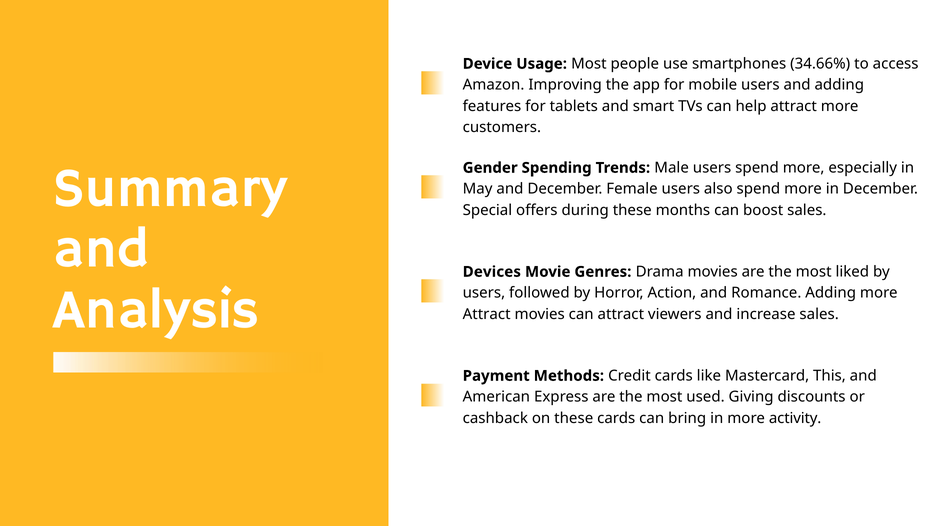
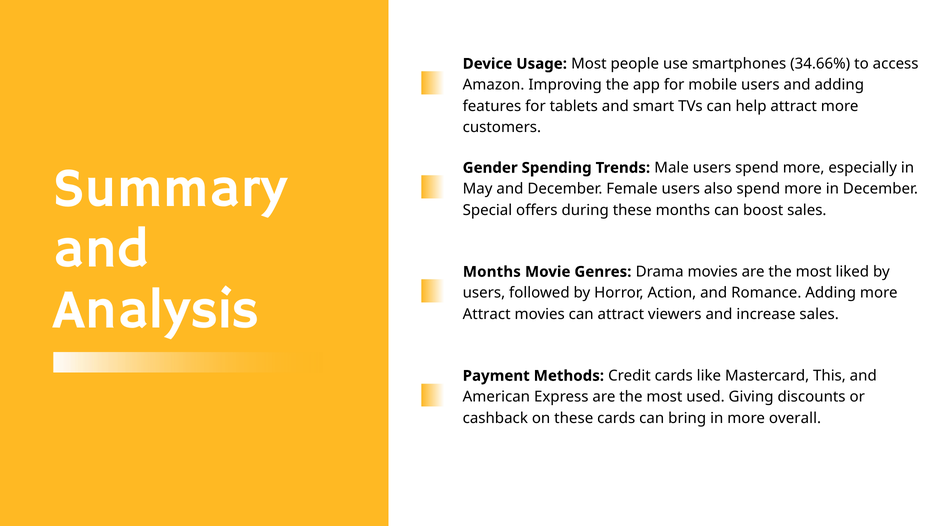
Devices: Devices -> Months (492, 272)
activity: activity -> overall (795, 418)
